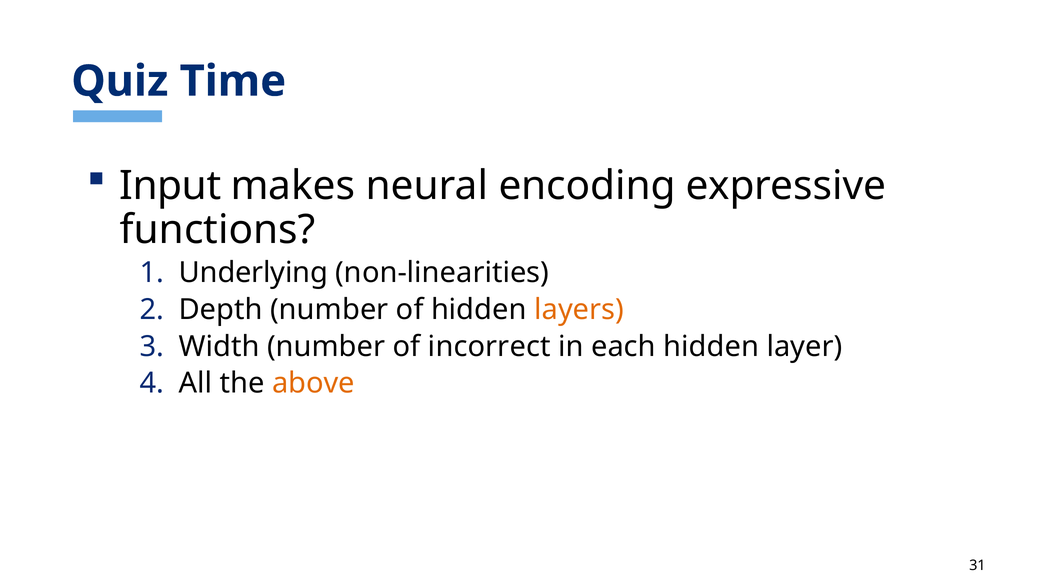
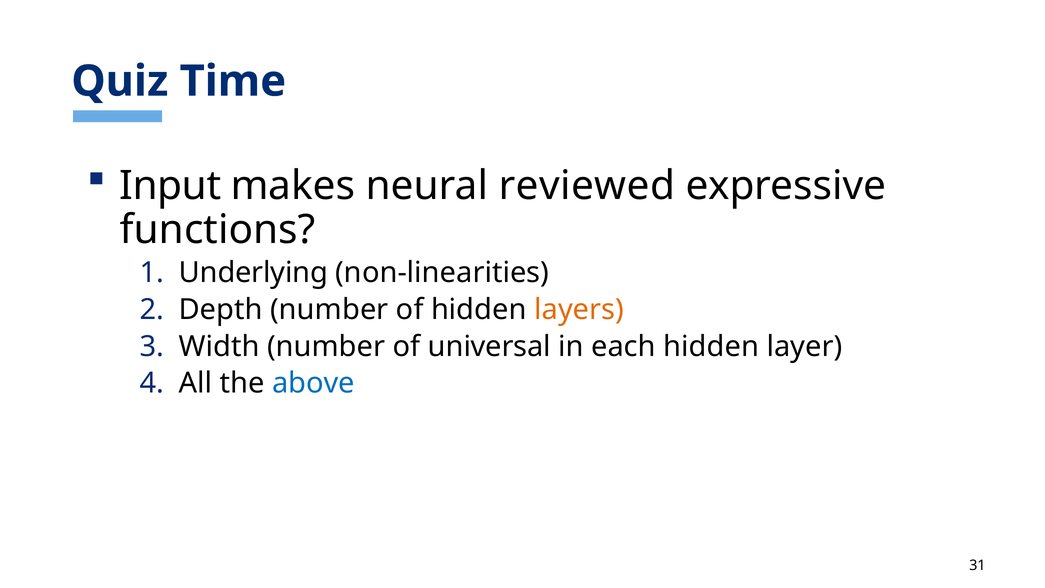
encoding: encoding -> reviewed (587, 186)
incorrect: incorrect -> universal (489, 346)
above colour: orange -> blue (313, 383)
